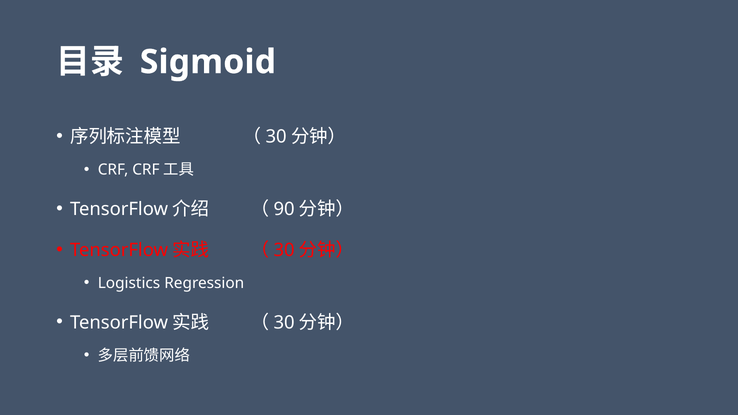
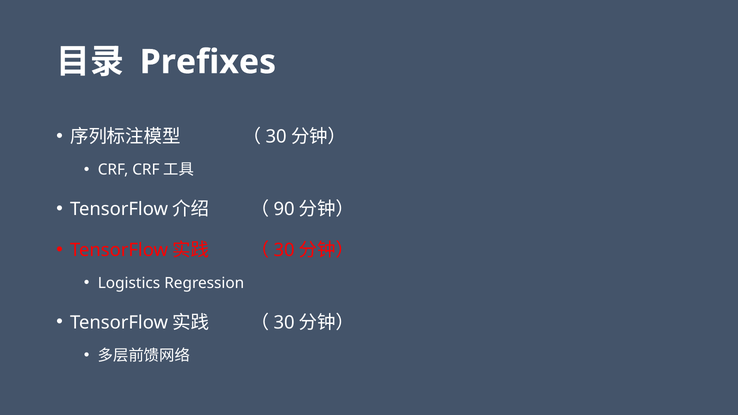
Sigmoid: Sigmoid -> Prefixes (208, 62)
